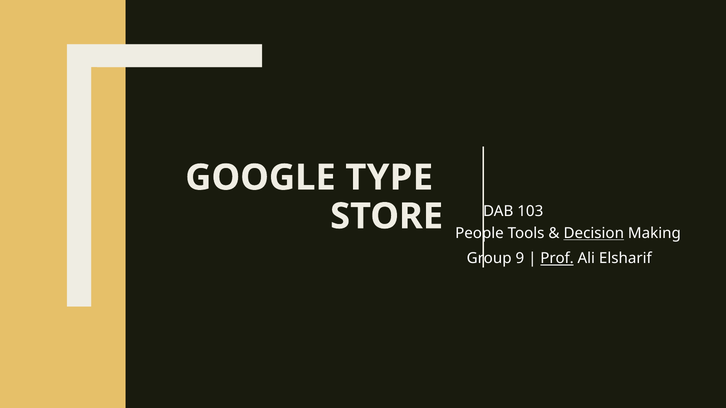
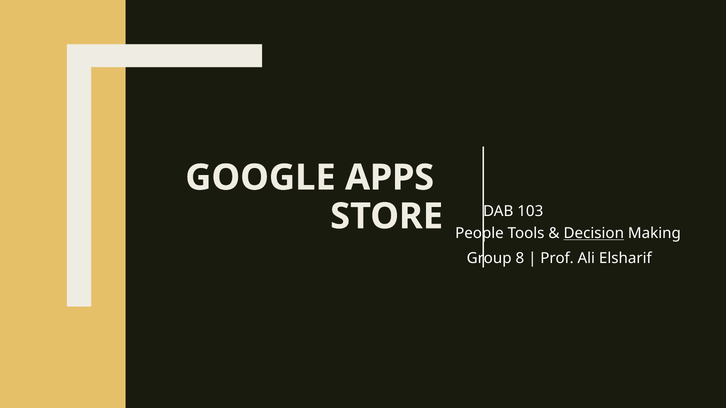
TYPE: TYPE -> APPS (390, 178)
9: 9 -> 8 (520, 259)
Prof underline: present -> none (557, 259)
